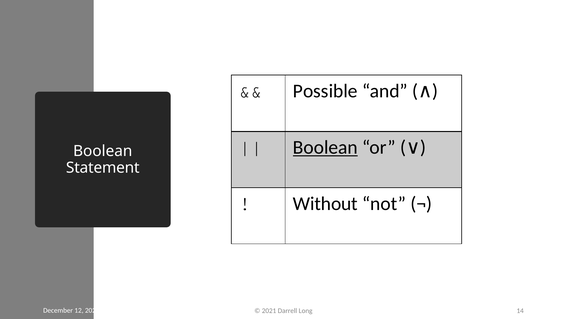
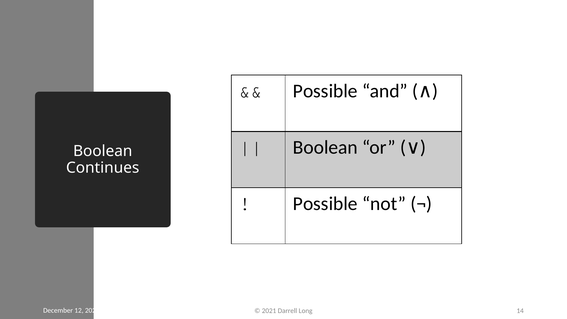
Boolean underline: present -> none (325, 147)
Statement: Statement -> Continues (103, 168)
Without: Without -> Possible (325, 204)
